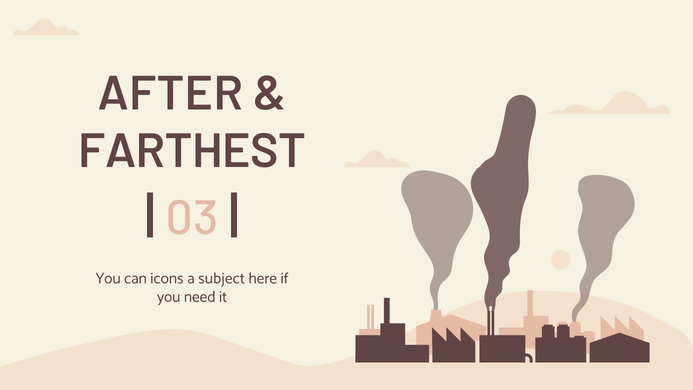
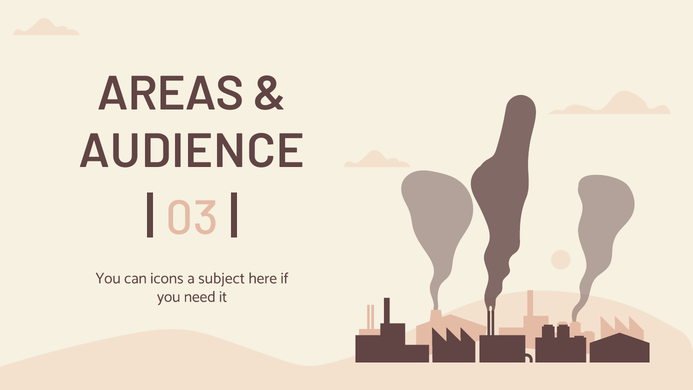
AFTER: AFTER -> AREAS (171, 94)
FARTHEST: FARTHEST -> AUDIENCE (192, 152)
